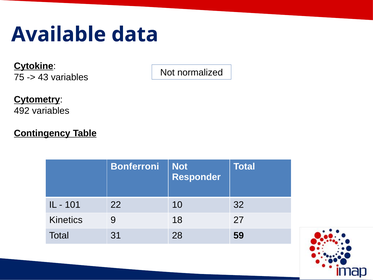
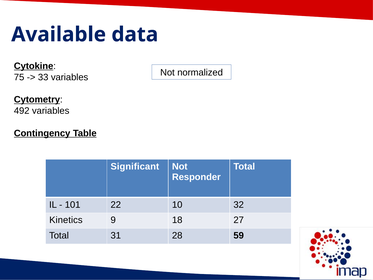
43: 43 -> 33 (43, 77)
Bonferroni: Bonferroni -> Significant (135, 166)
